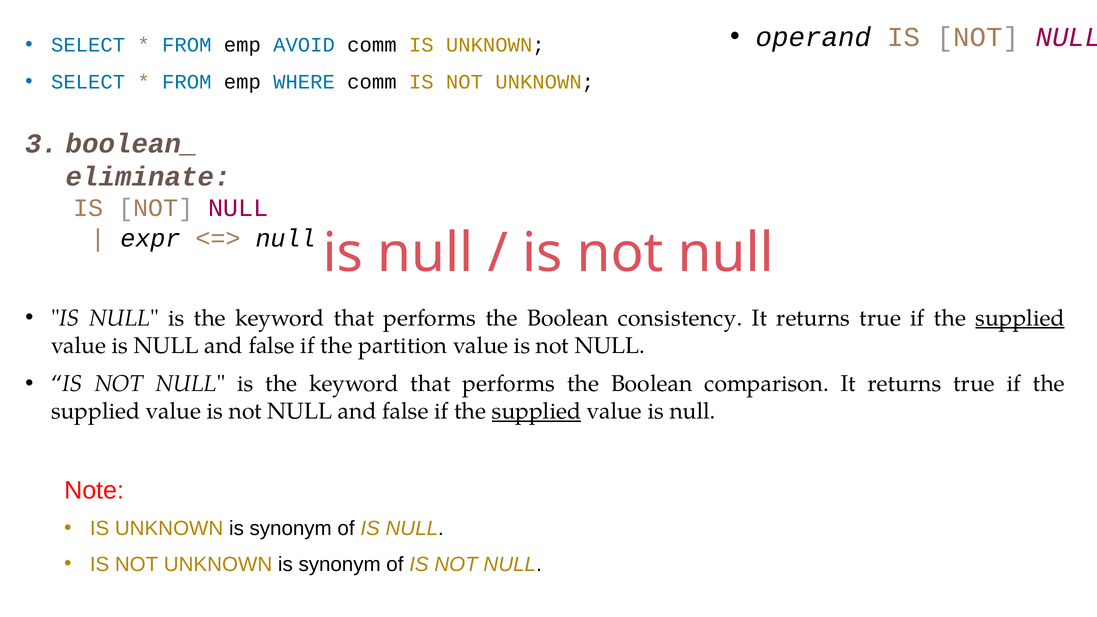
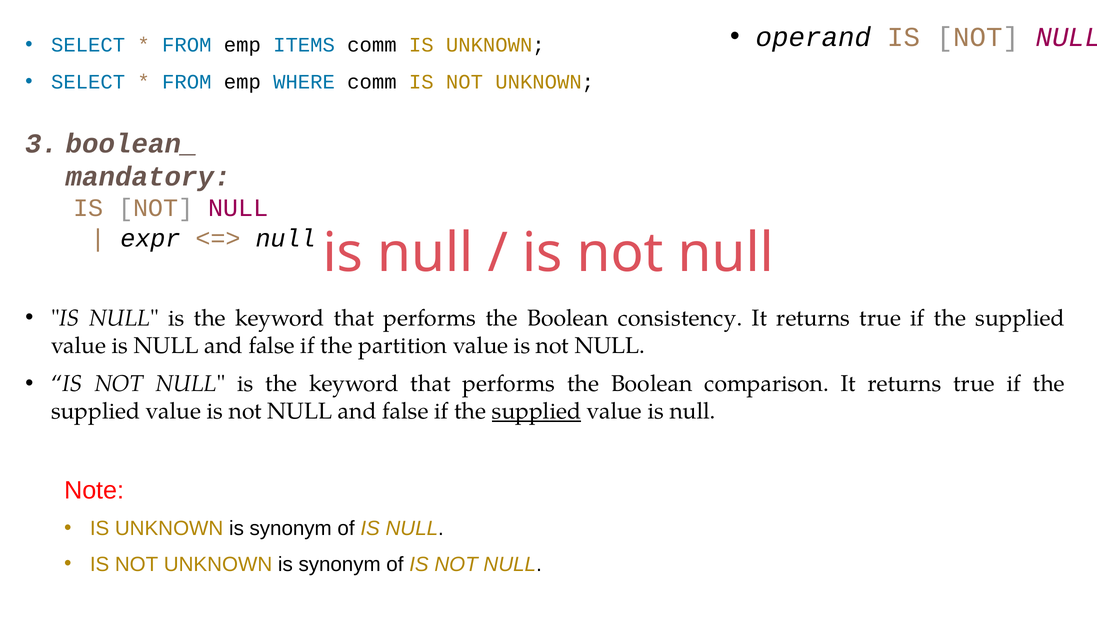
AVOID: AVOID -> ITEMS (304, 45)
eliminate: eliminate -> mandatory (148, 177)
supplied underline: present -> none (1020, 318)
